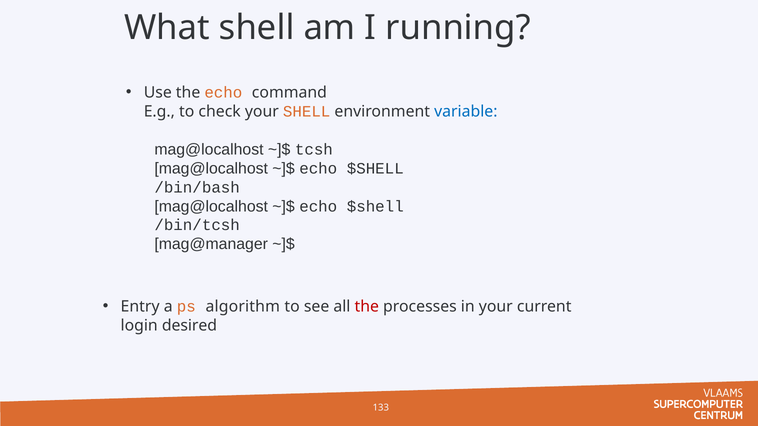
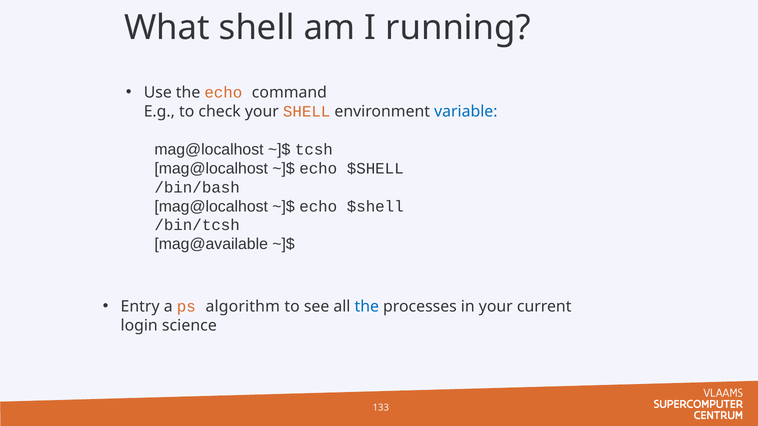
mag@manager: mag@manager -> mag@available (211, 244)
the colour: red -> blue (367, 307)
desired: desired -> science (189, 326)
